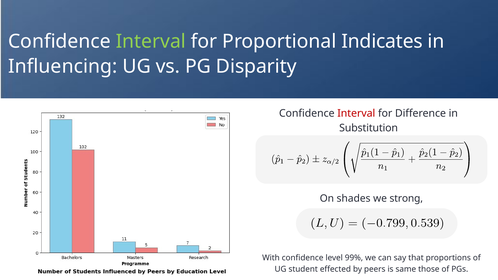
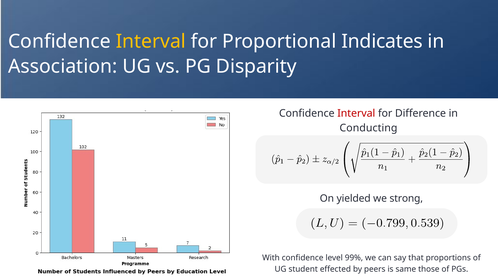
Interval colour: light green -> yellow (151, 41)
Influencing: Influencing -> Association (63, 67)
Substitution: Substitution -> Conducting (368, 128)
shades: shades -> yielded (354, 199)
